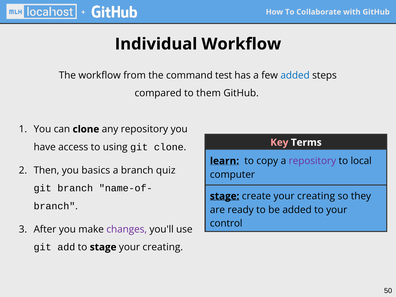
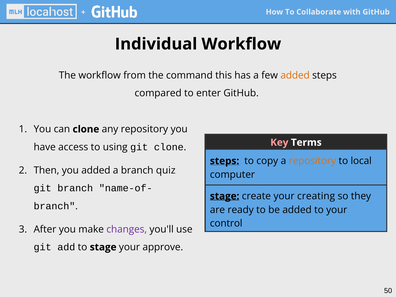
test: test -> this (224, 75)
added colour: blue -> orange (295, 75)
them: them -> enter (209, 93)
learn: learn -> steps (225, 161)
repository colour: purple -> orange (312, 161)
you basics: basics -> added (96, 170)
stage your creating: creating -> approve (163, 247)
